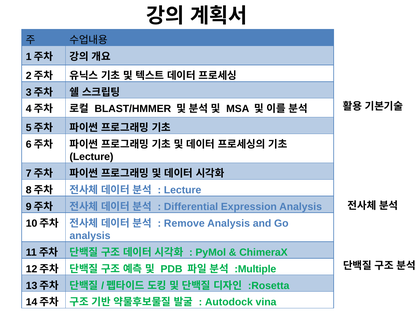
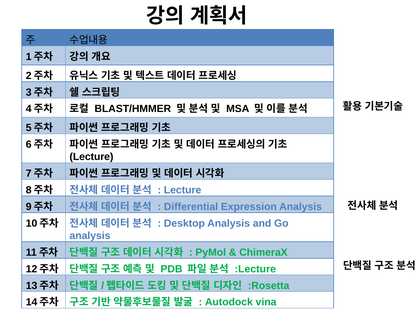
Remove: Remove -> Desktop (184, 224)
:Multiple: :Multiple -> :Lecture (255, 269)
